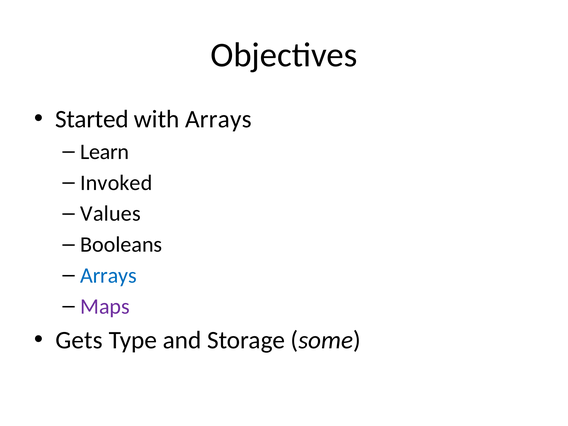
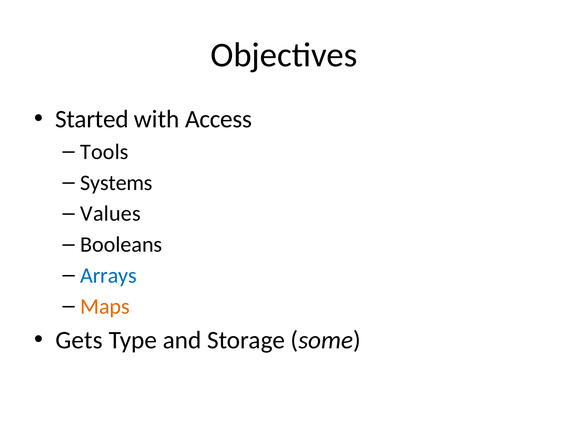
with Arrays: Arrays -> Access (219, 119)
Learn: Learn -> Tools (104, 152)
Invoked: Invoked -> Systems (116, 183)
Maps colour: purple -> orange (105, 307)
